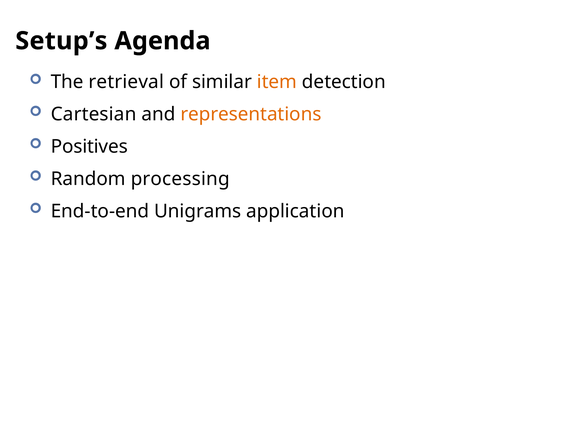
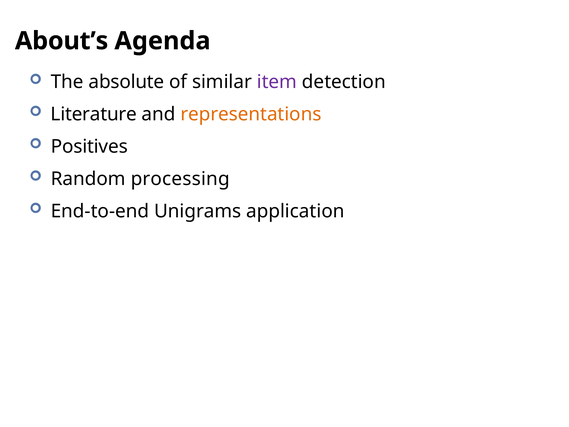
Setup’s: Setup’s -> About’s (62, 41)
retrieval: retrieval -> absolute (126, 82)
item colour: orange -> purple (277, 82)
Cartesian: Cartesian -> Literature (94, 114)
